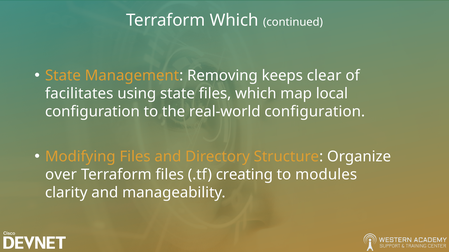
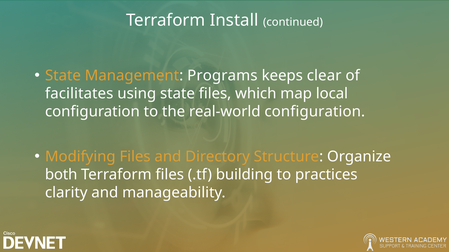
Terraform Which: Which -> Install (234, 20)
Removing: Removing -> Programs (222, 76)
over: over -> both (61, 175)
creating: creating -> building (244, 175)
modules: modules -> practices (326, 175)
